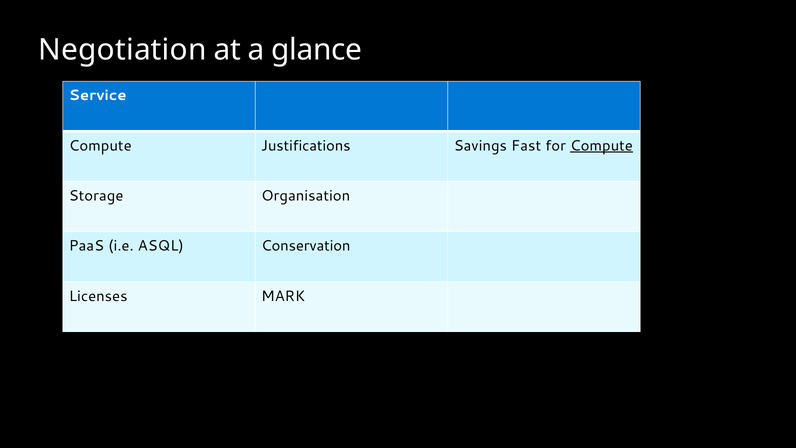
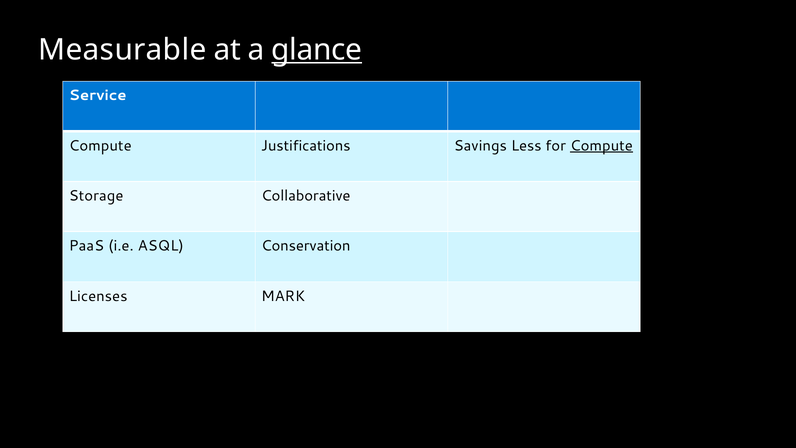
Negotiation: Negotiation -> Measurable (122, 50)
glance underline: none -> present (317, 50)
Fast: Fast -> Less (526, 146)
Organisation: Organisation -> Collaborative (306, 196)
